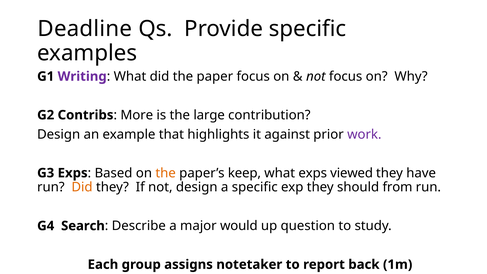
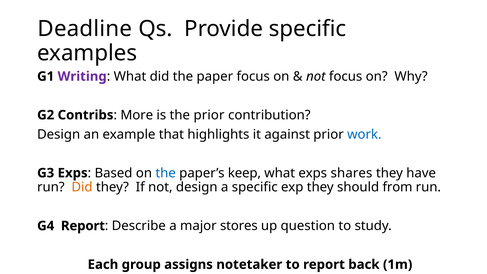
the large: large -> prior (209, 115)
work colour: purple -> blue (364, 134)
the colour: orange -> blue (166, 173)
viewed: viewed -> shares (351, 173)
G4 Search: Search -> Report (83, 226)
would: would -> stores (239, 226)
